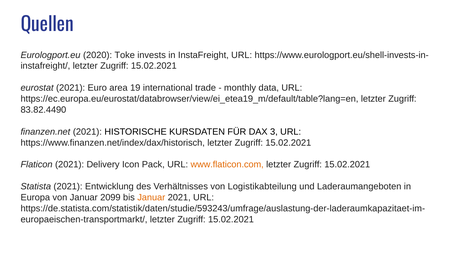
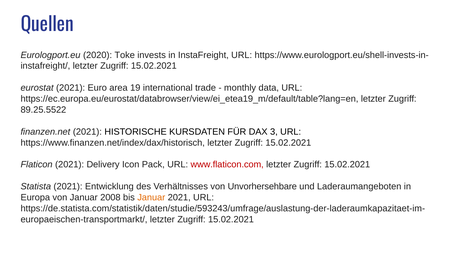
83.82.4490: 83.82.4490 -> 89.25.5522 (43, 110)
www.flaticon.com colour: orange -> red (227, 164)
Logistikabteilung: Logistikabteilung -> Unvorhersehbare (262, 186)
2099: 2099 -> 2008 (110, 197)
